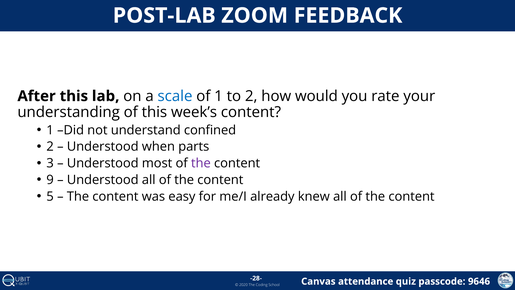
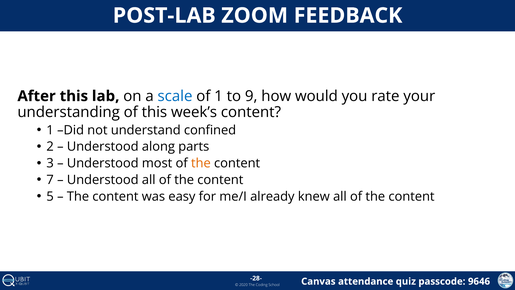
to 2: 2 -> 9 (251, 96)
when: when -> along (158, 147)
the colour: purple -> orange (201, 163)
9: 9 -> 7 (50, 180)
